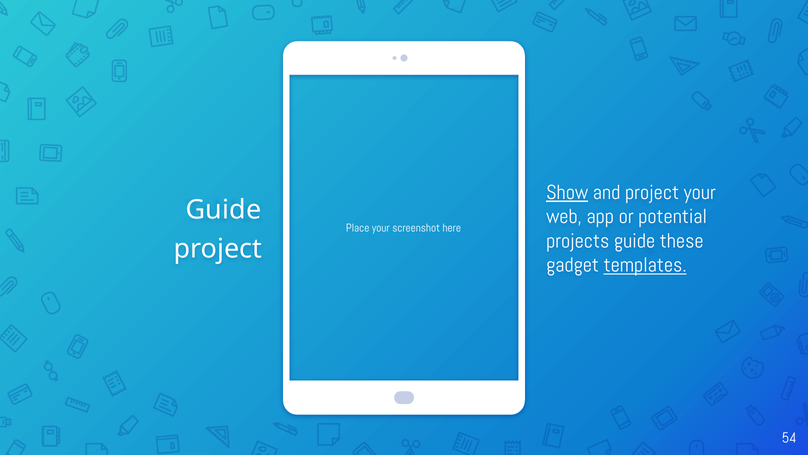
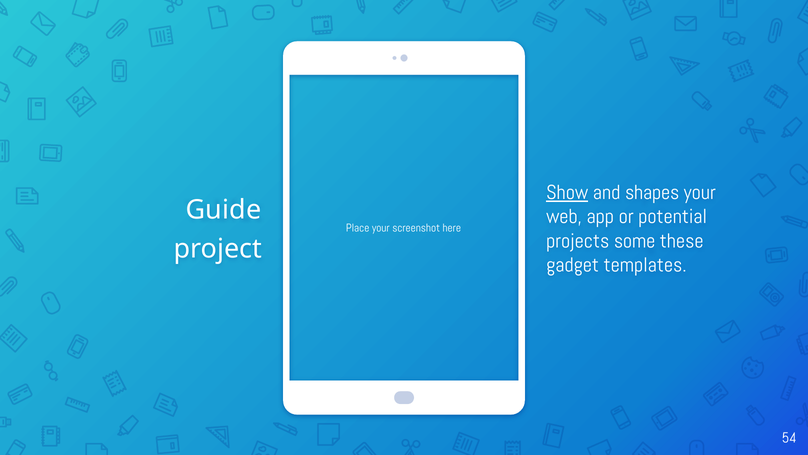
and project: project -> shapes (652, 192)
projects guide: guide -> some (635, 241)
templates underline: present -> none (645, 265)
